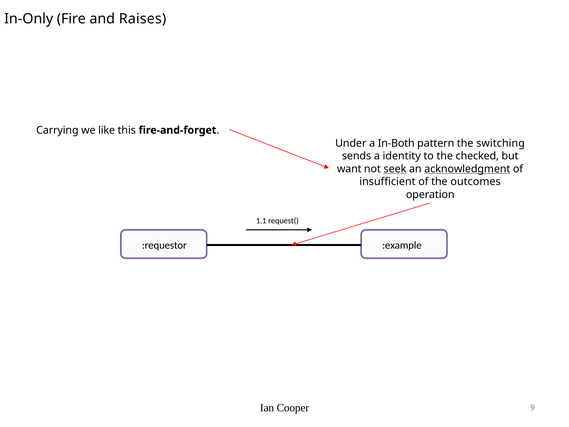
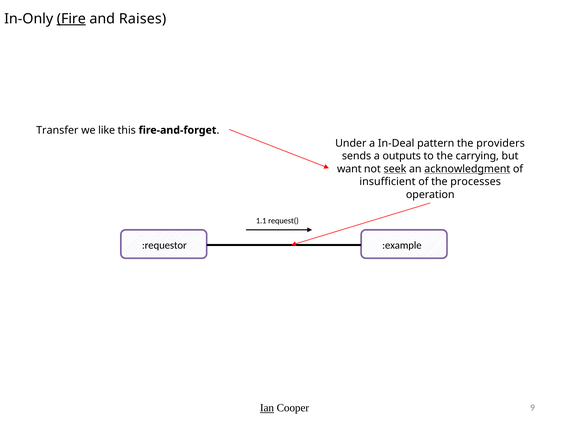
Fire underline: none -> present (71, 19)
Carrying: Carrying -> Transfer (57, 130)
In-Both: In-Both -> In-Deal (396, 143)
switching: switching -> providers (501, 143)
identity: identity -> outputs (402, 156)
checked: checked -> carrying (477, 156)
outcomes: outcomes -> processes (476, 182)
Ian underline: none -> present (267, 408)
